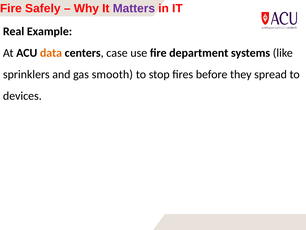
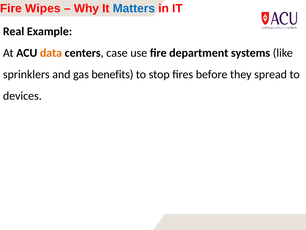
Safely: Safely -> Wipes (43, 8)
Matters colour: purple -> blue (134, 8)
smooth: smooth -> benefits (112, 74)
